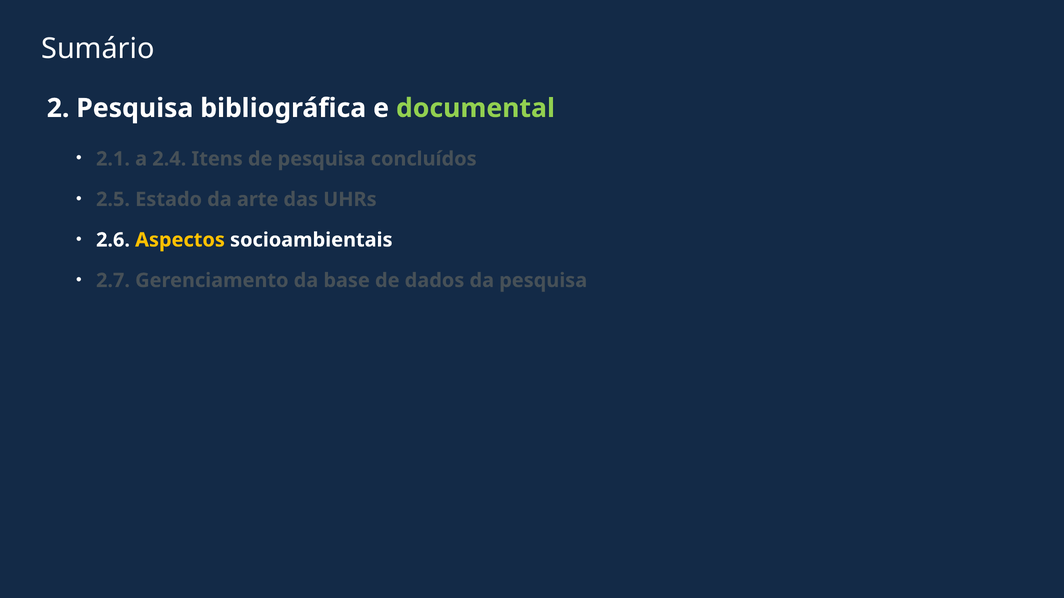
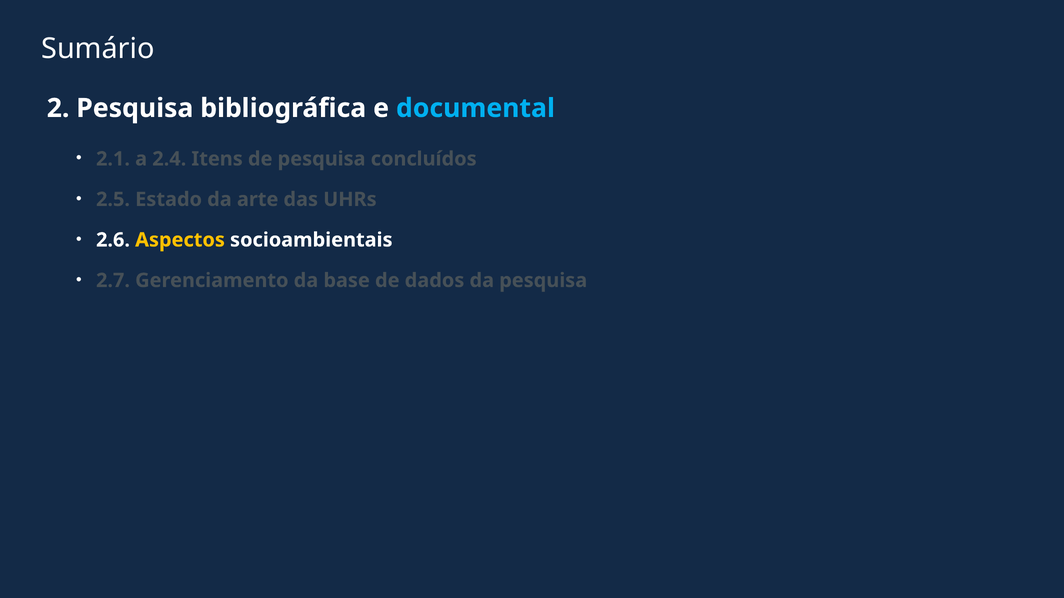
documental colour: light green -> light blue (475, 108)
